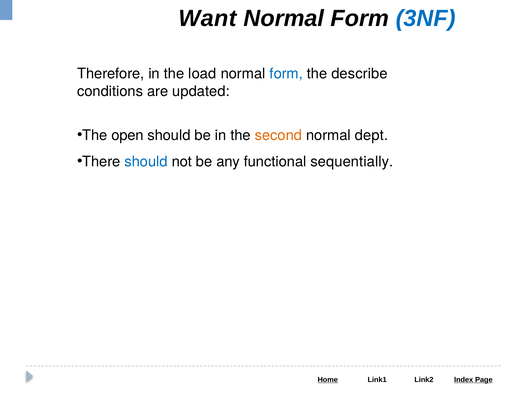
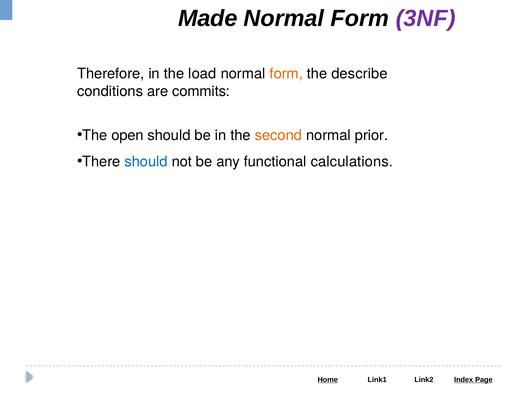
Want: Want -> Made (208, 18)
3NF colour: blue -> purple (426, 18)
form colour: blue -> orange (286, 74)
updated: updated -> commits (201, 91)
dept: dept -> prior (372, 135)
sequentially: sequentially -> calculations (352, 162)
